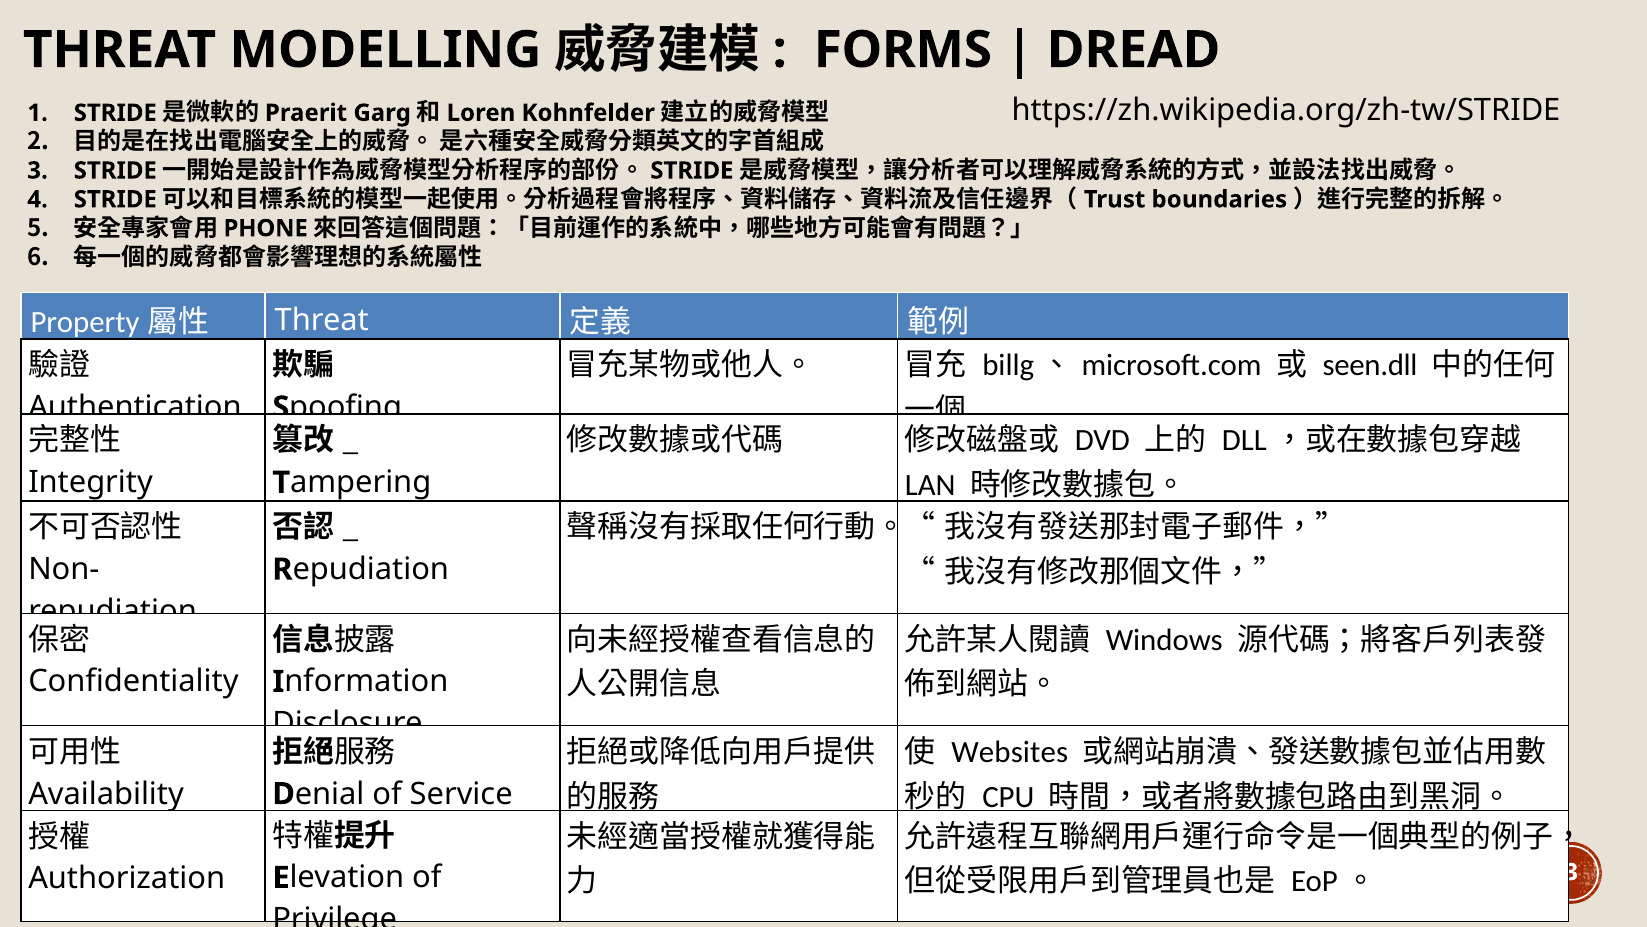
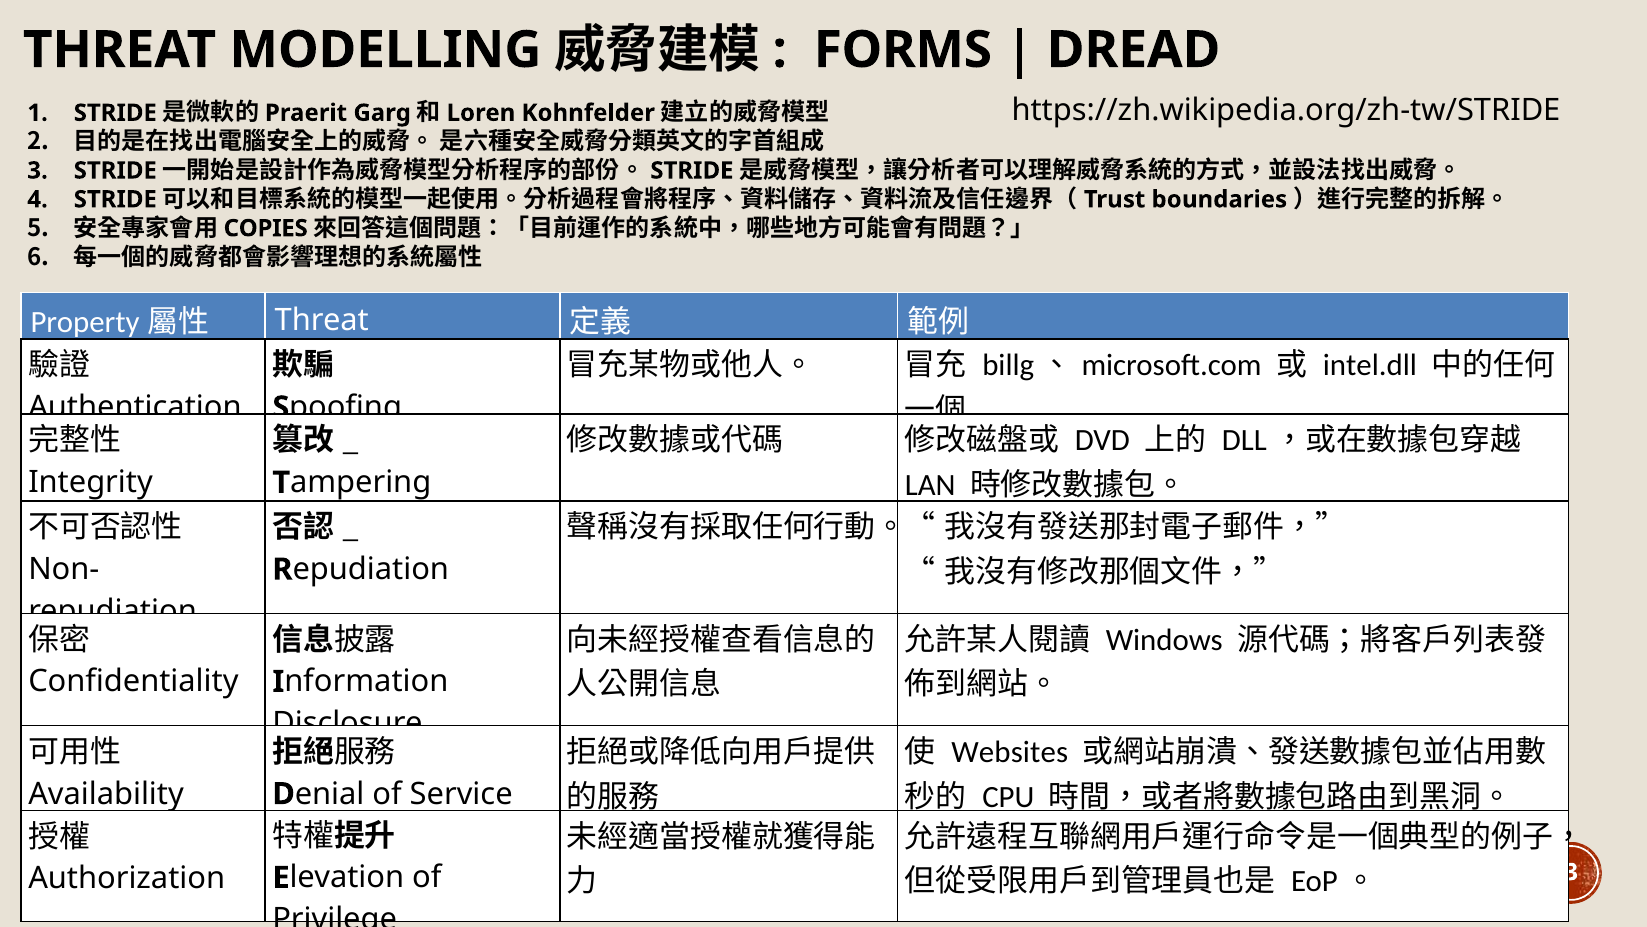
PHONE: PHONE -> COPIES (266, 228)
seen.dll: seen.dll -> intel.dll (1370, 365)
